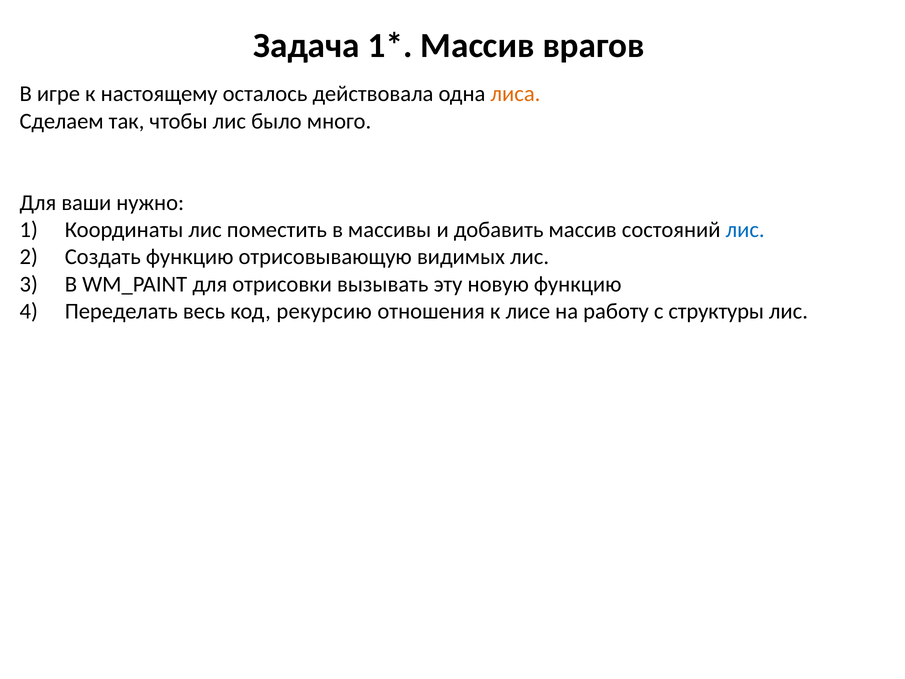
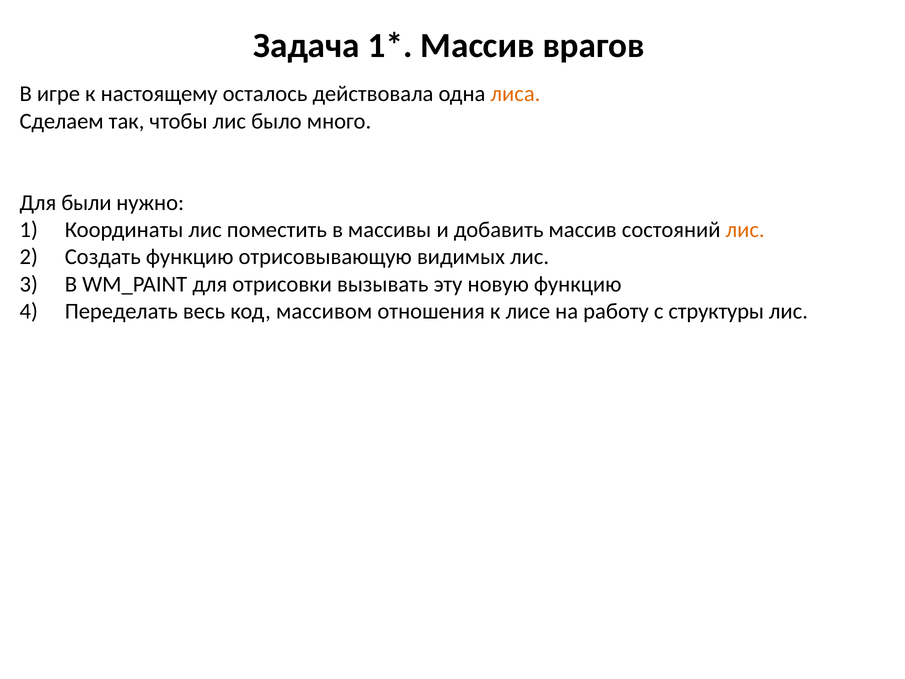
ваши: ваши -> были (86, 203)
лис colour: blue -> orange (745, 230)
рекурсию: рекурсию -> массивом (324, 311)
